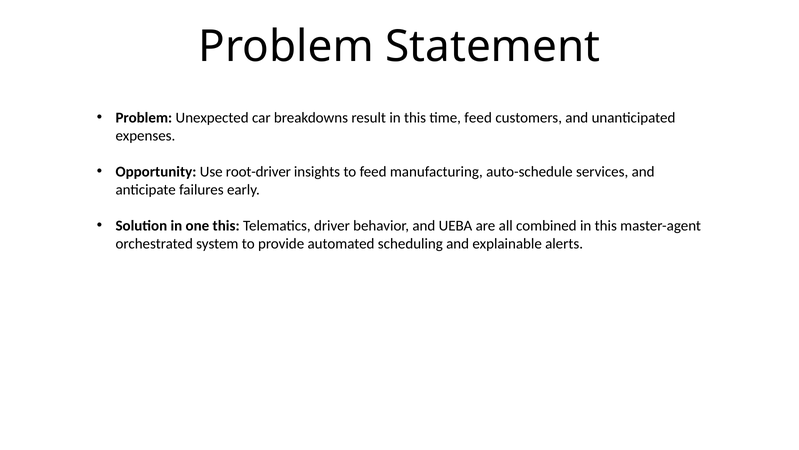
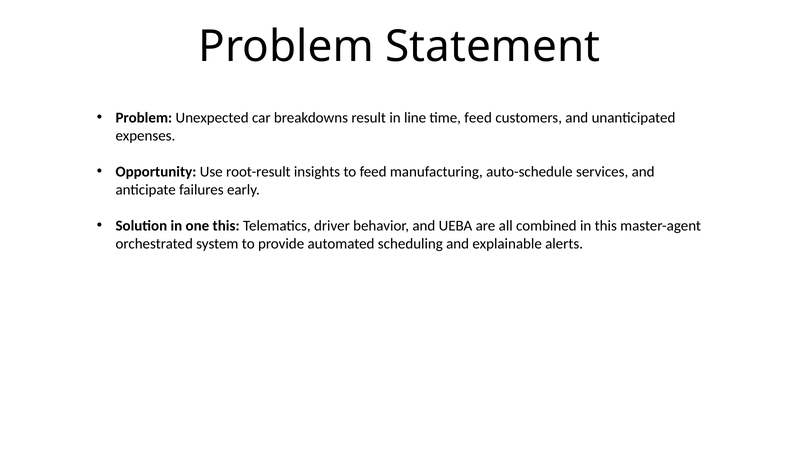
result in this: this -> line (415, 118)
root-driver: root-driver -> root-result (258, 171)
